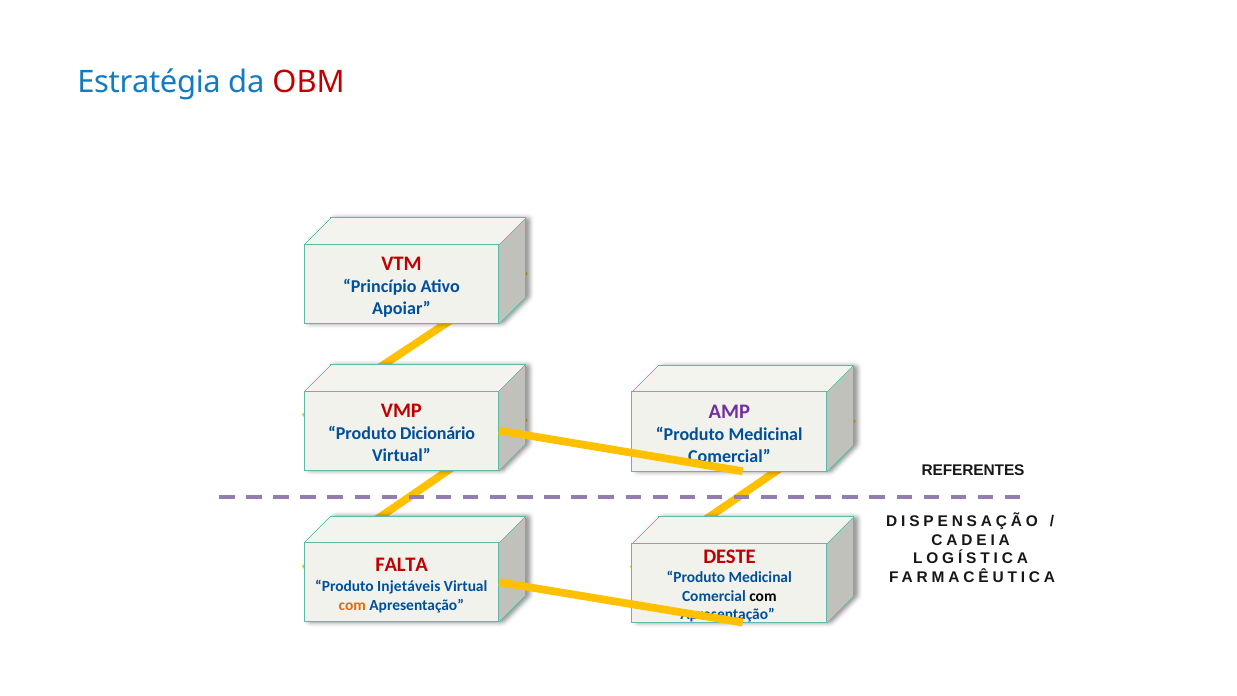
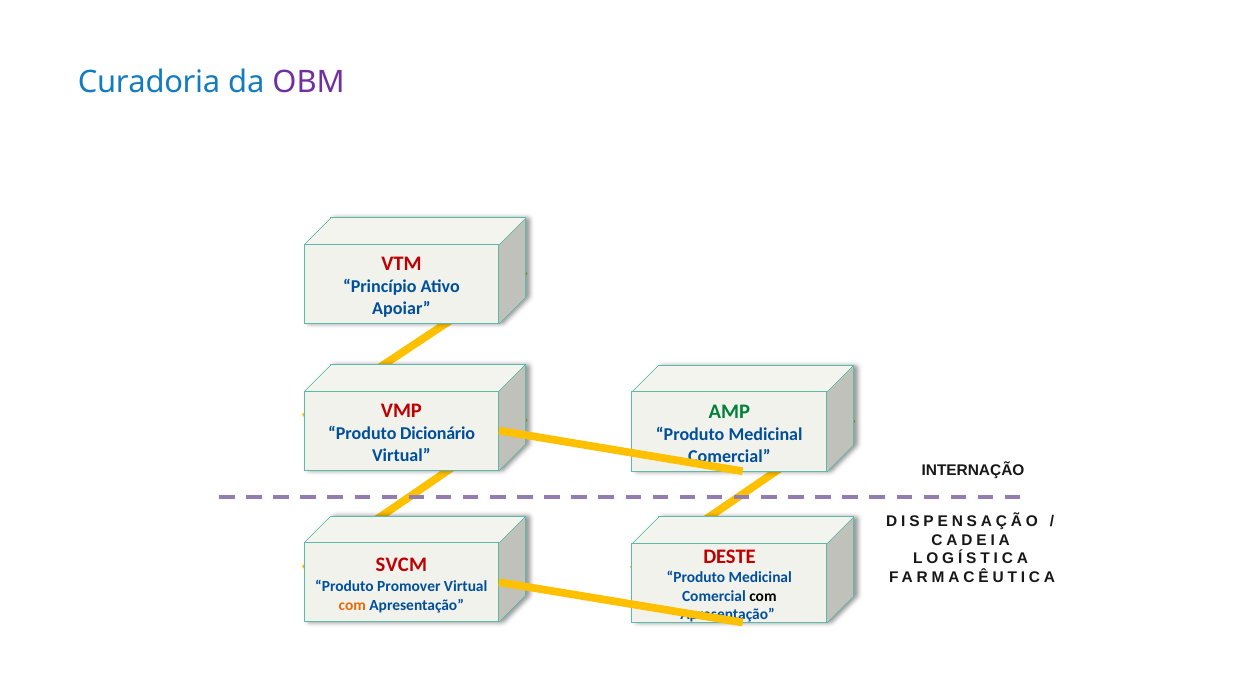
Estratégia: Estratégia -> Curadoria (149, 82)
OBM colour: red -> purple (309, 82)
AMP colour: purple -> green (729, 411)
REFERENTES: REFERENTES -> INTERNAÇÃO (973, 471)
FALTA: FALTA -> SVCM (401, 565)
Injetáveis: Injetáveis -> Promover (409, 586)
